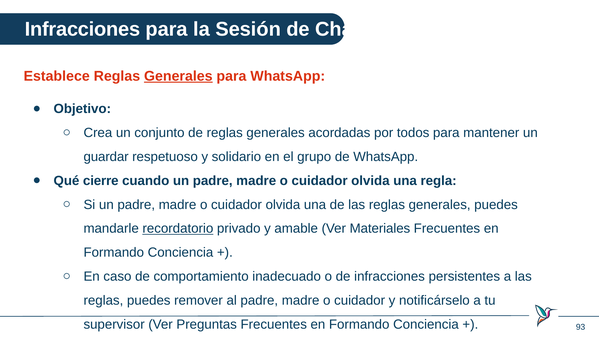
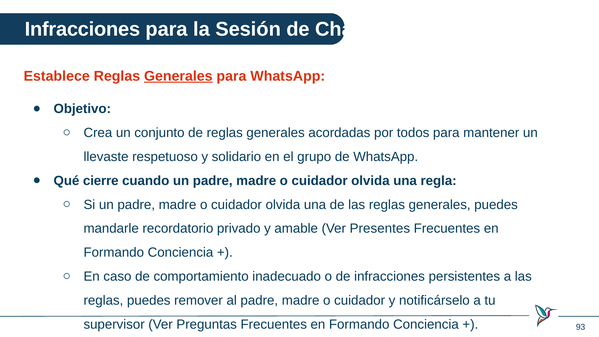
guardar: guardar -> llevaste (106, 157)
recordatorio underline: present -> none (178, 229)
Materiales: Materiales -> Presentes (380, 229)
